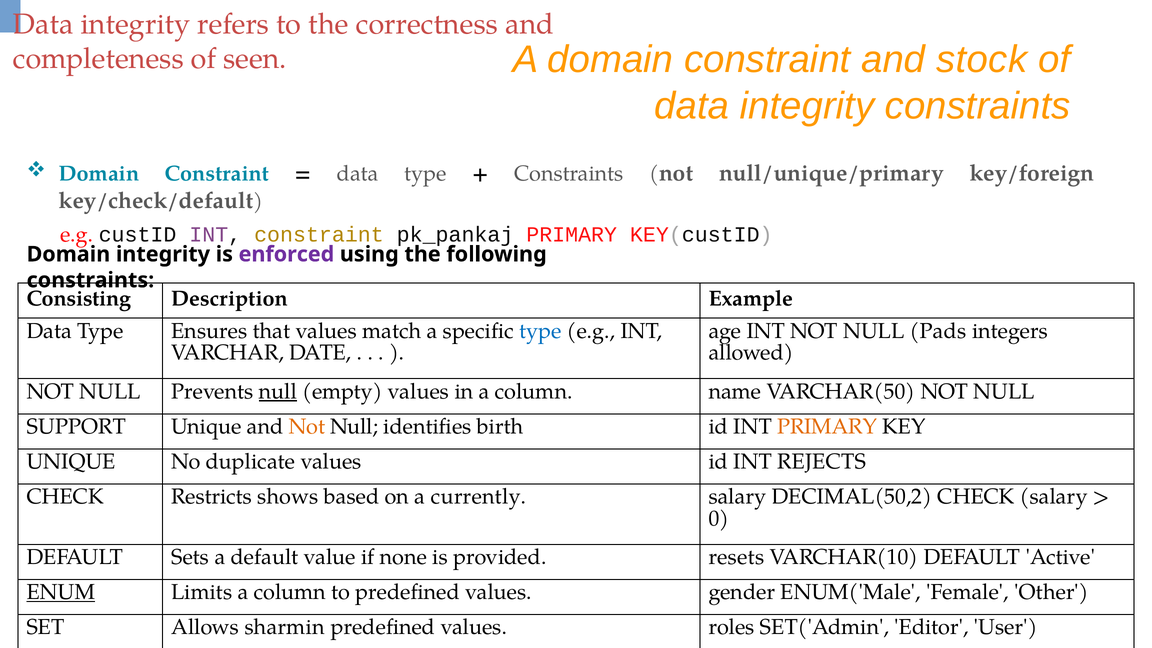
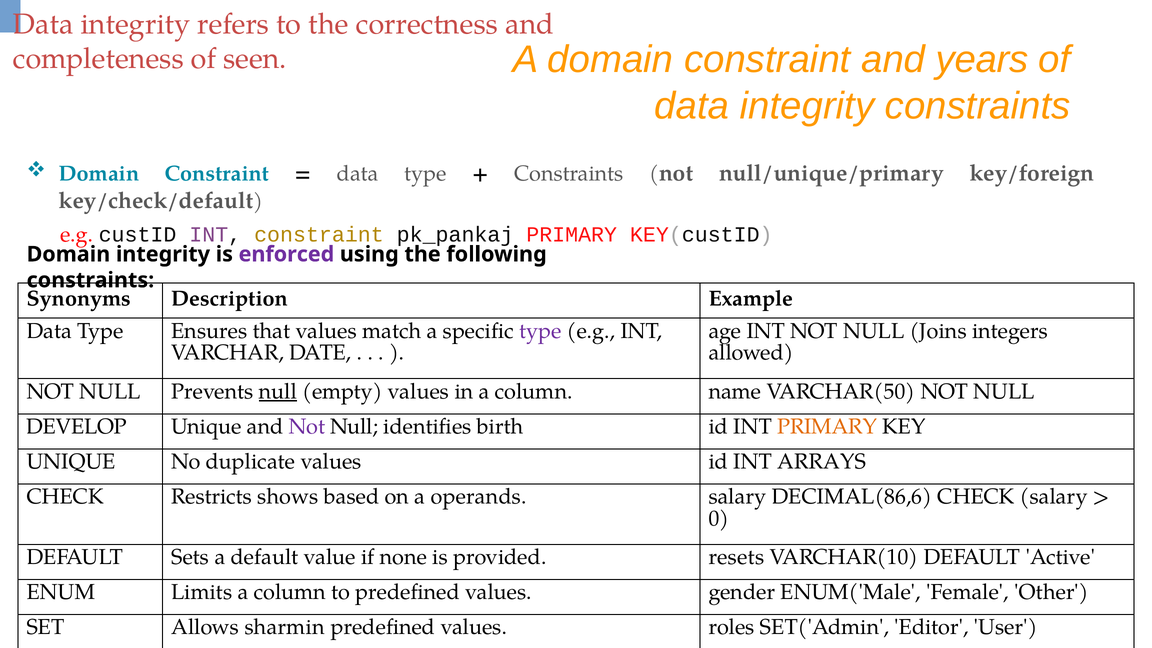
stock: stock -> years (982, 60)
Consisting: Consisting -> Synonyms (79, 299)
type colour: blue -> purple (540, 331)
Pads: Pads -> Joins (938, 331)
SUPPORT: SUPPORT -> DEVELOP (77, 427)
Not colour: orange -> purple (307, 427)
REJECTS: REJECTS -> ARRAYS (822, 462)
currently: currently -> operands (479, 497)
DECIMAL(50,2: DECIMAL(50,2 -> DECIMAL(86,6 (852, 497)
ENUM underline: present -> none (61, 592)
